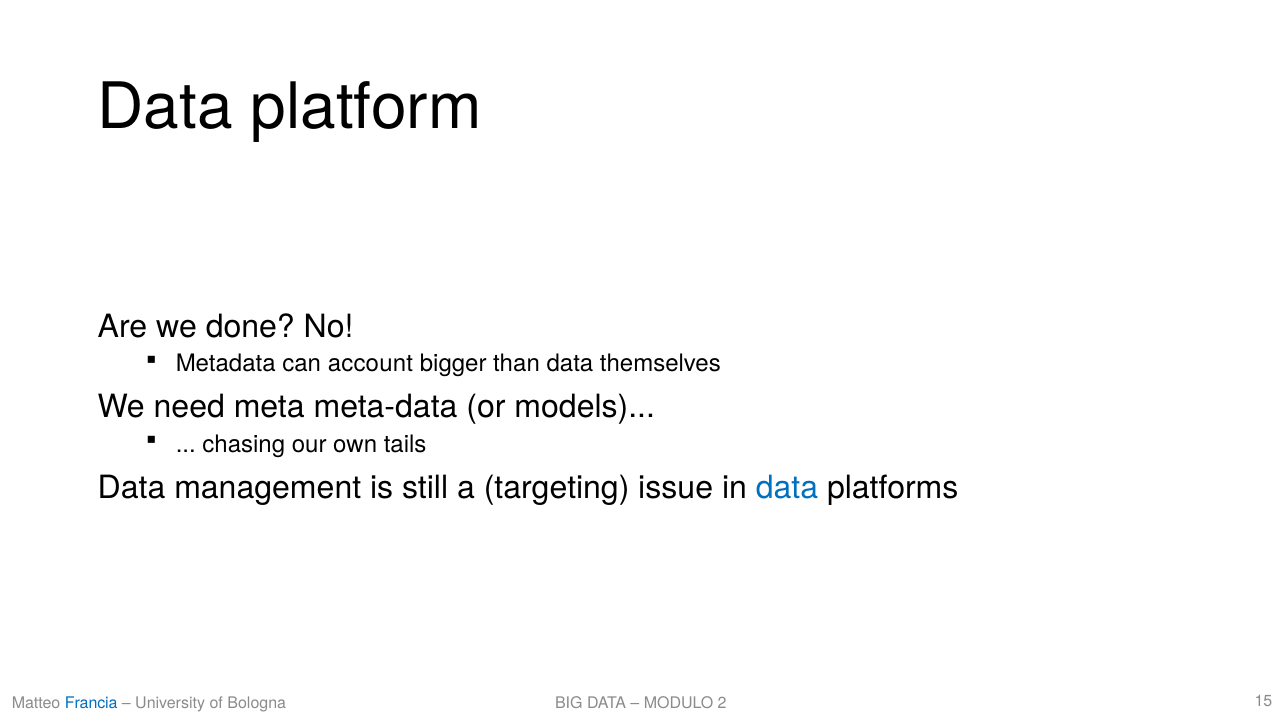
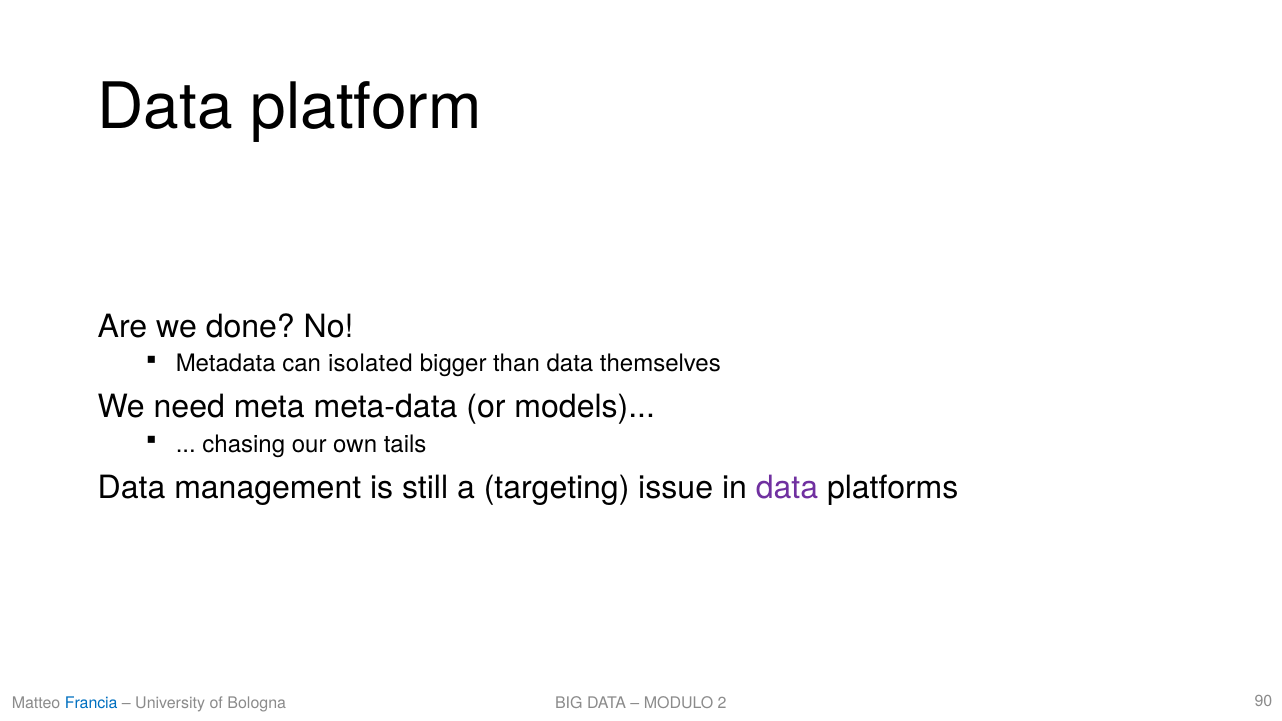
account: account -> isolated (370, 364)
data colour: blue -> purple (787, 488)
15: 15 -> 90 (1263, 701)
